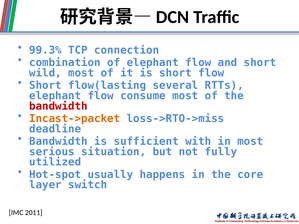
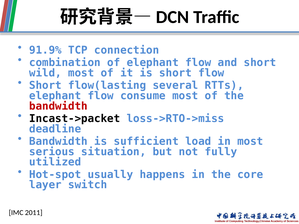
99.3%: 99.3% -> 91.9% (45, 50)
Incast->packet colour: orange -> black (75, 119)
with: with -> load (198, 141)
